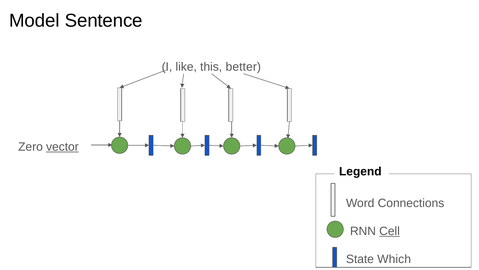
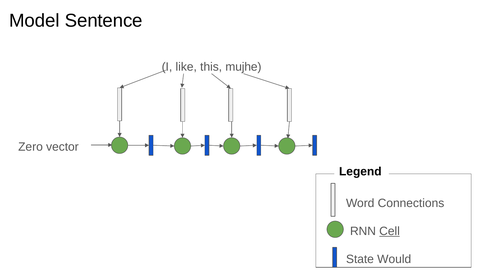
better: better -> mujhe (243, 67)
vector underline: present -> none (62, 146)
Which: Which -> Would (394, 259)
